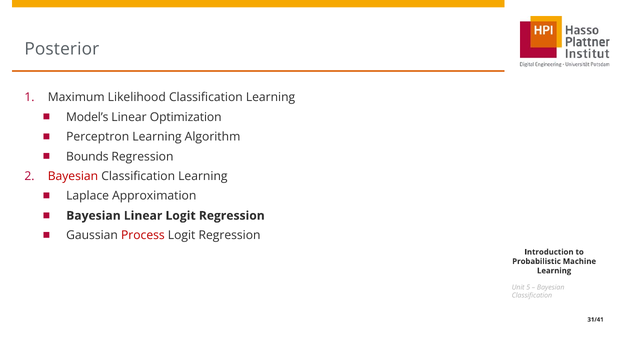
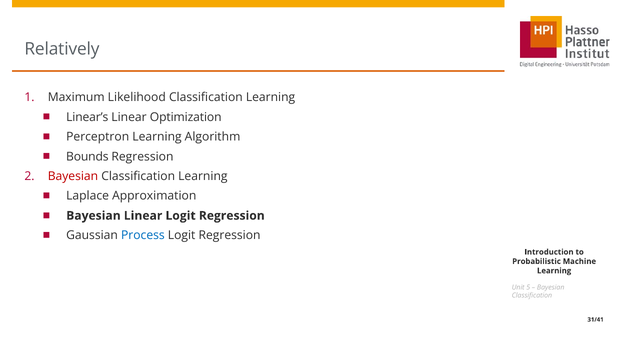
Posterior: Posterior -> Relatively (62, 49)
Model’s: Model’s -> Linear’s (87, 117)
Process colour: red -> blue (143, 235)
